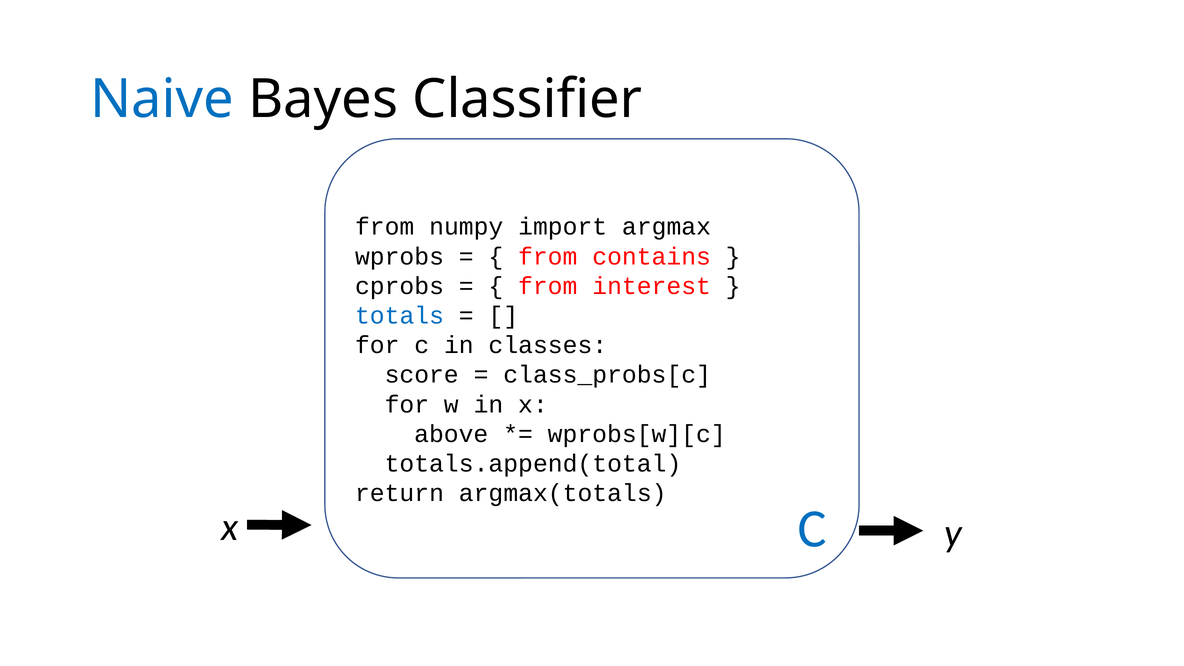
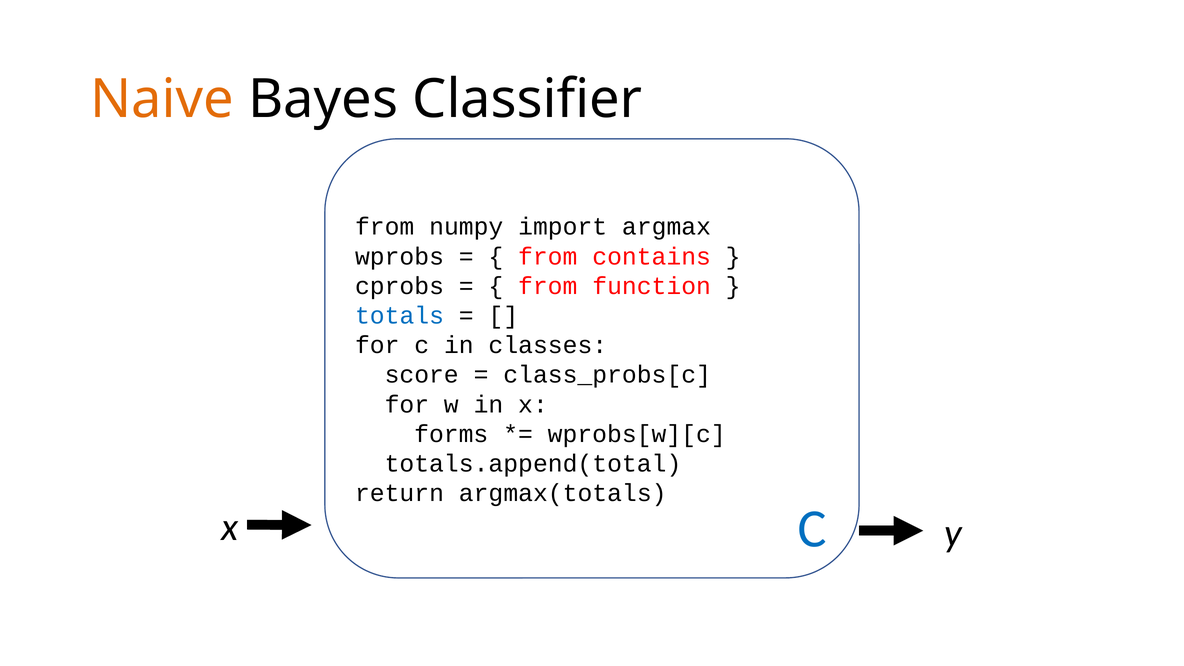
Naive colour: blue -> orange (162, 99)
interest: interest -> function (652, 286)
above: above -> forms (451, 434)
